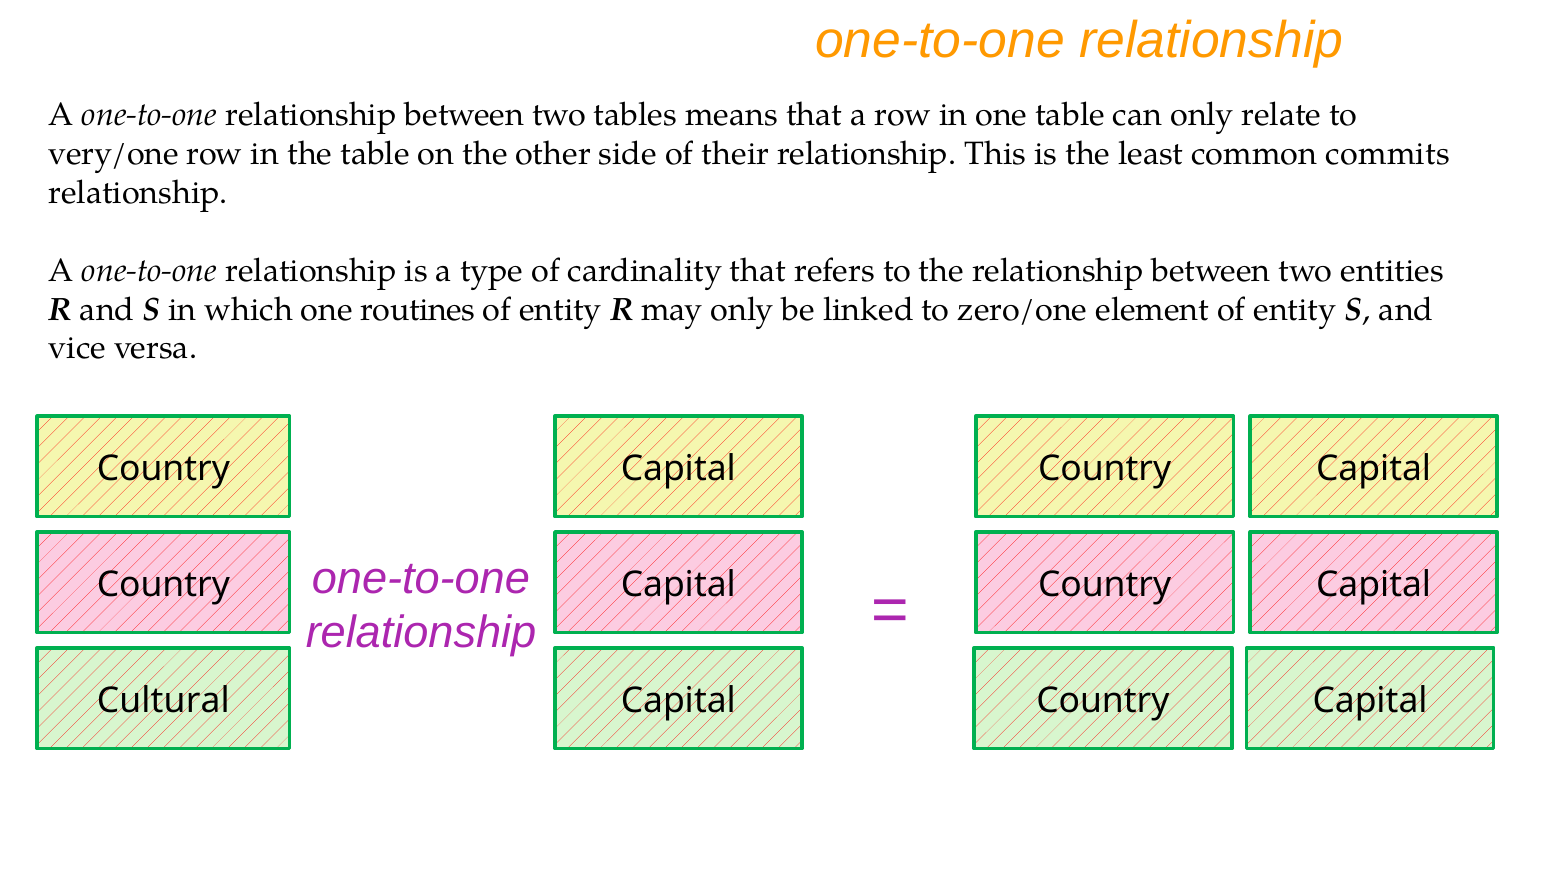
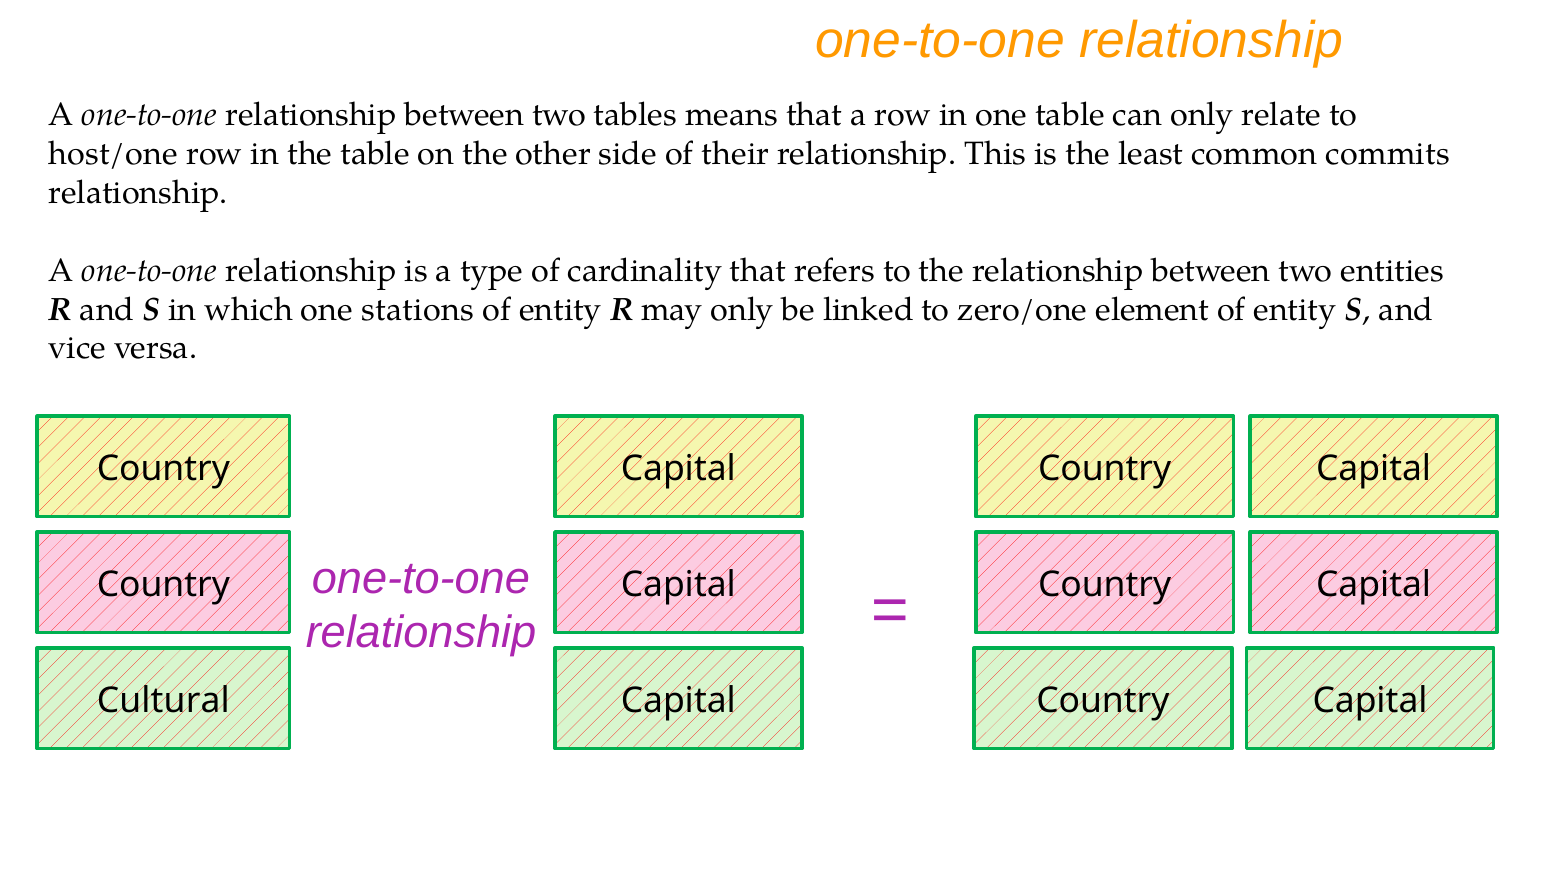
very/one: very/one -> host/one (113, 154)
routines: routines -> stations (418, 310)
